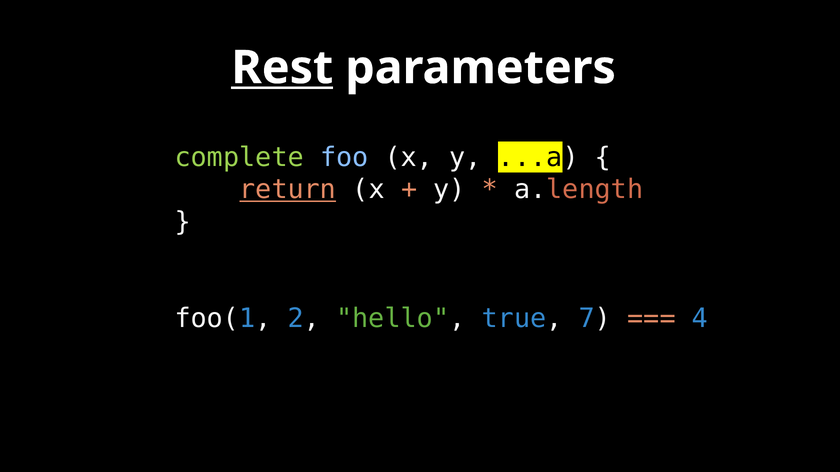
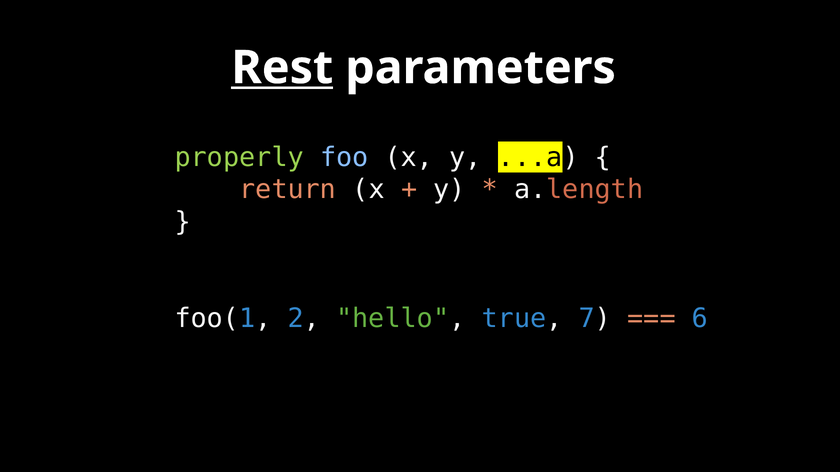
complete: complete -> properly (239, 158)
return underline: present -> none (288, 190)
4: 4 -> 6 (700, 319)
